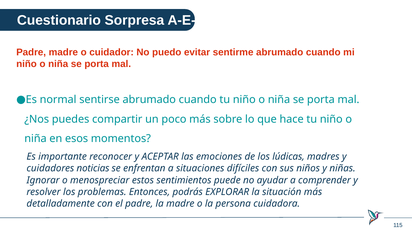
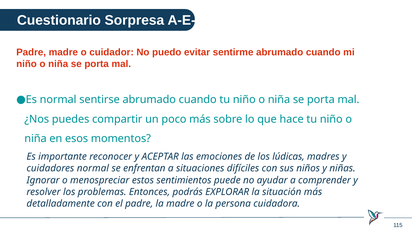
cuidadores noticias: noticias -> normal (93, 168)
